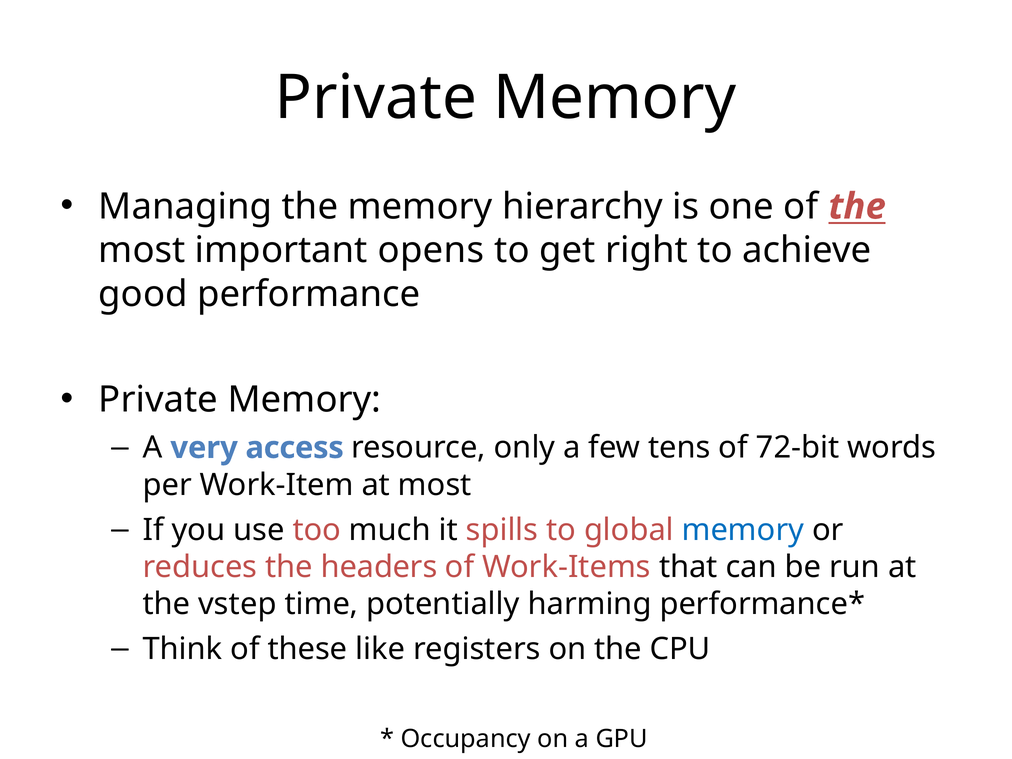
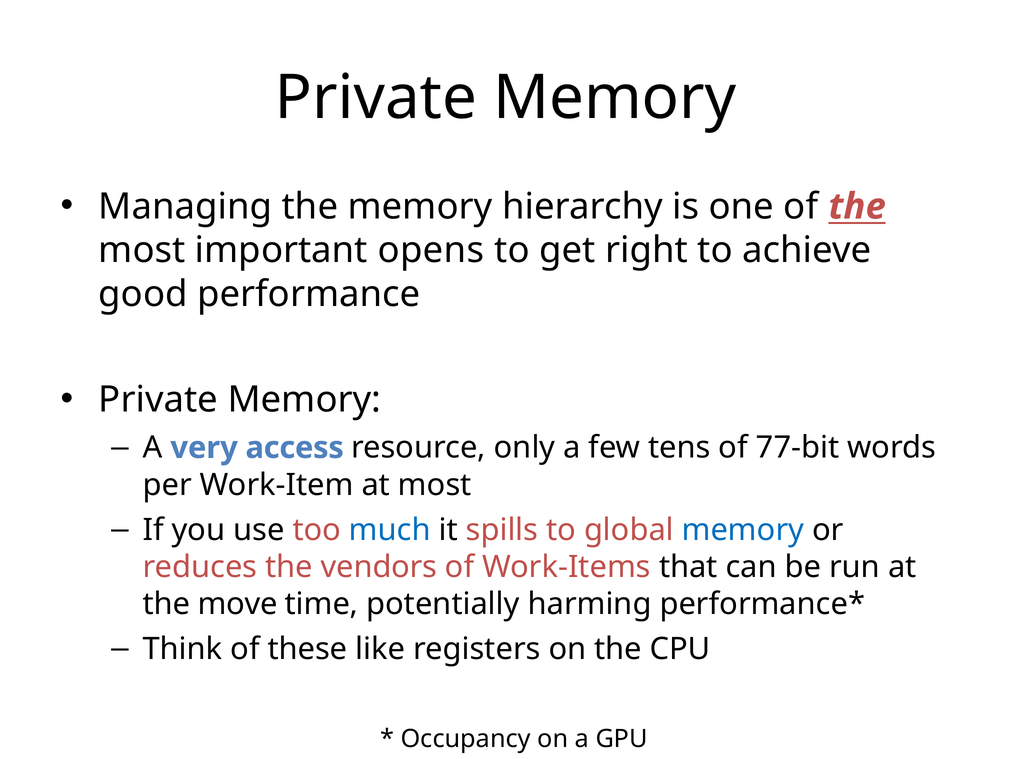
72-bit: 72-bit -> 77-bit (798, 448)
much colour: black -> blue (390, 530)
headers: headers -> vendors (379, 567)
vstep: vstep -> move (238, 604)
